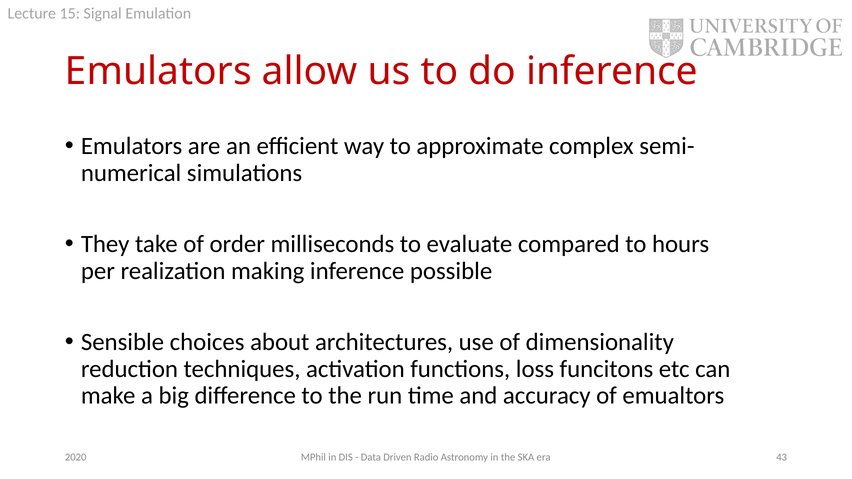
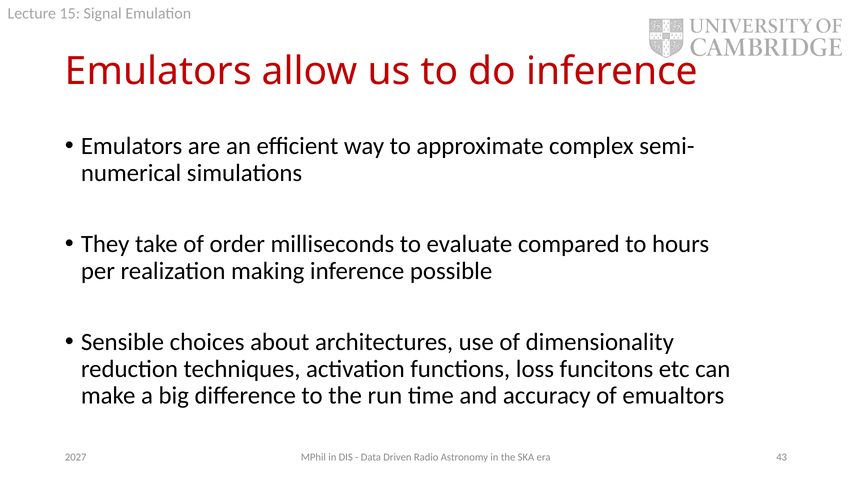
2020: 2020 -> 2027 (76, 458)
